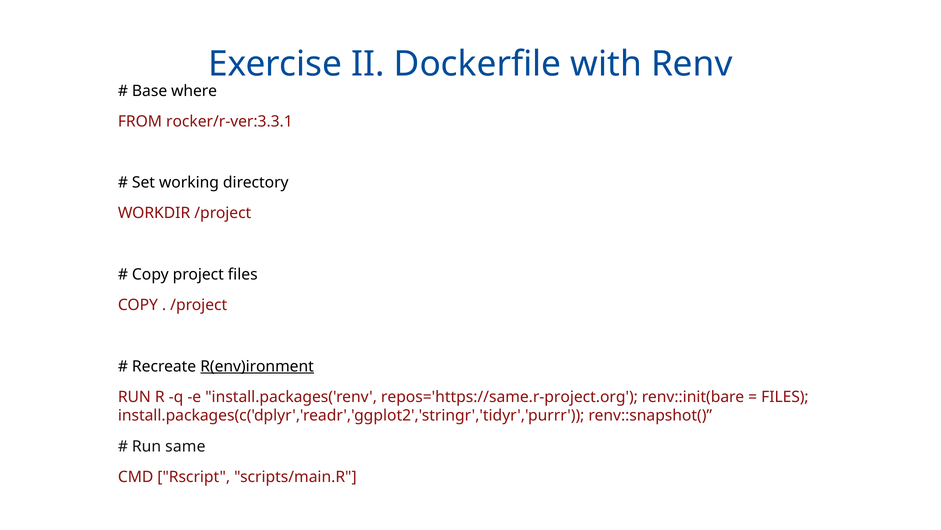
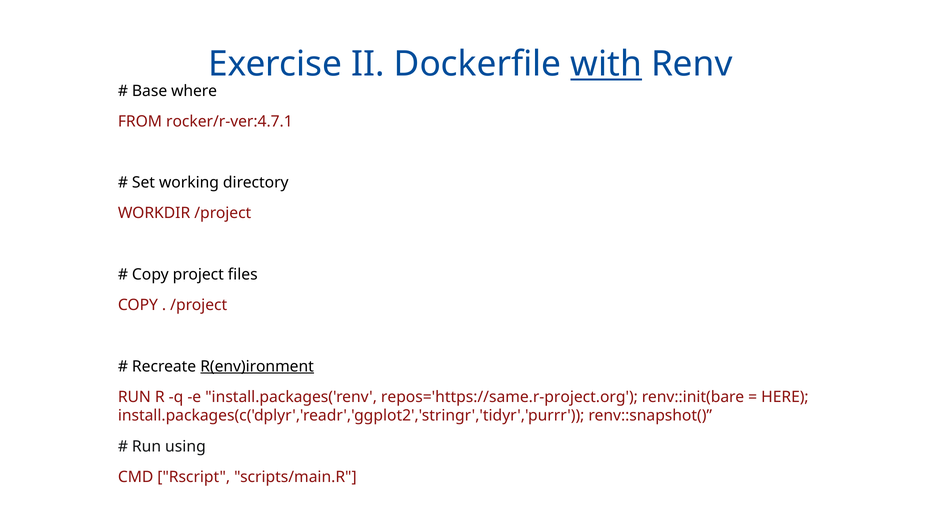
with underline: none -> present (606, 64)
rocker/r-ver:3.3.1: rocker/r-ver:3.3.1 -> rocker/r-ver:4.7.1 (229, 121)
FILES: FILES -> HERE (785, 396)
same: same -> using (185, 446)
